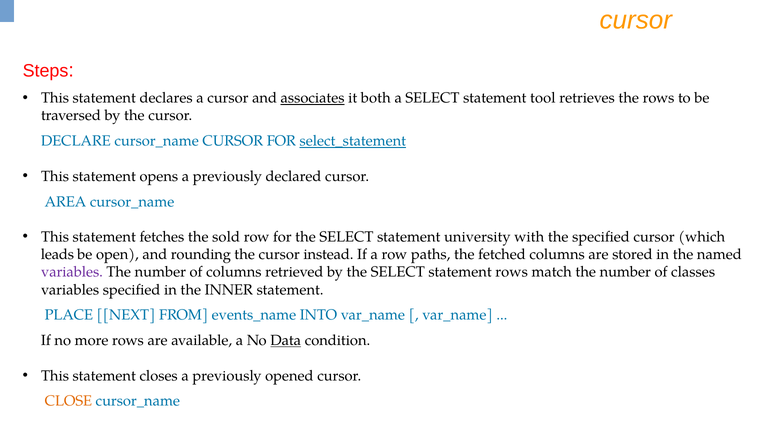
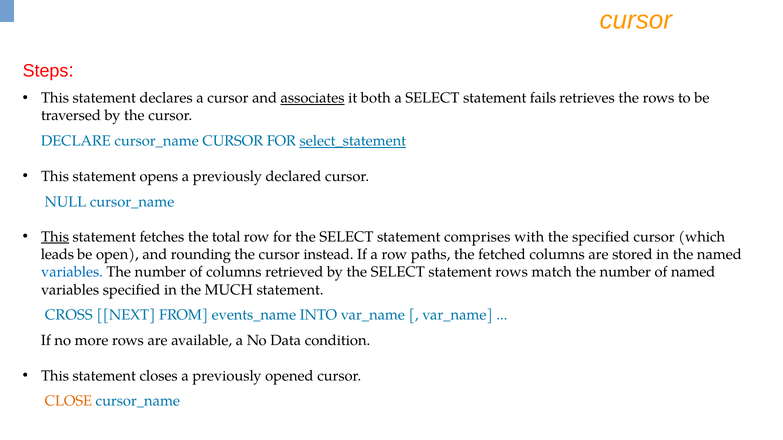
tool: tool -> fails (543, 98)
AREA: AREA -> NULL (65, 202)
This underline: none -> present (55, 237)
sold: sold -> total (226, 237)
university: university -> comprises (477, 237)
variables colour: purple -> blue (72, 272)
of classes: classes -> named (693, 272)
INNER: INNER -> MUCH (229, 290)
PLACE: PLACE -> CROSS (69, 315)
Data underline: present -> none (286, 341)
